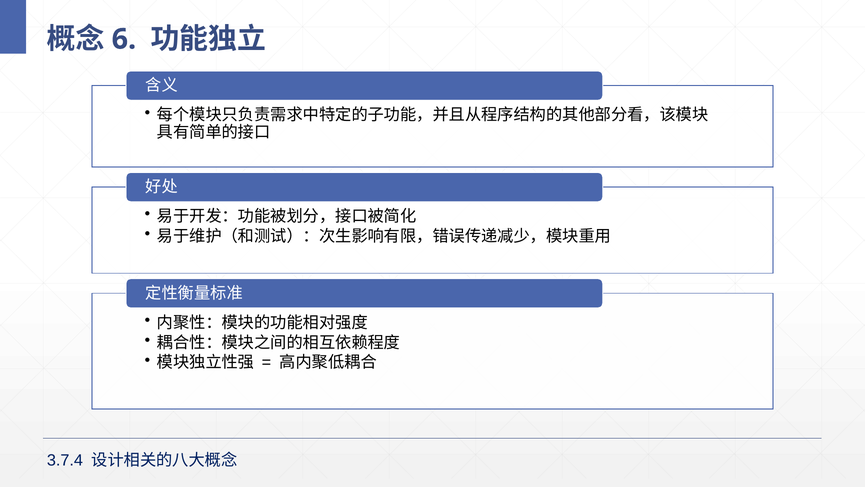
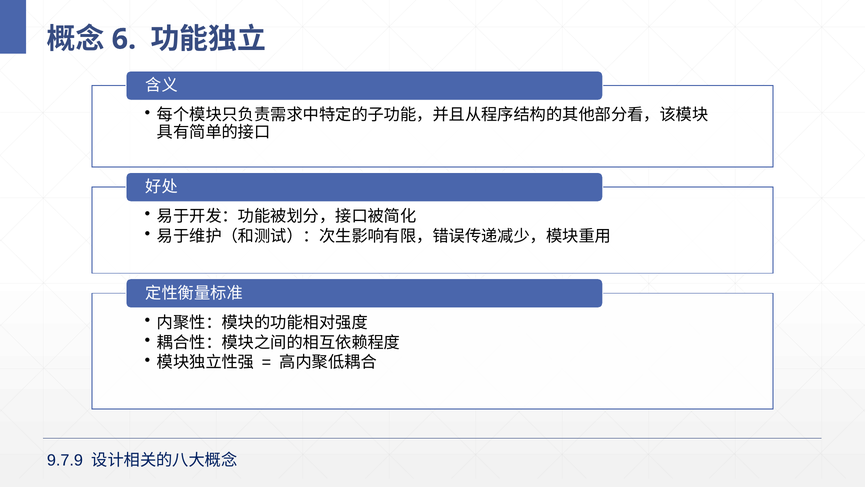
3.7.4: 3.7.4 -> 9.7.9 (65, 460)
